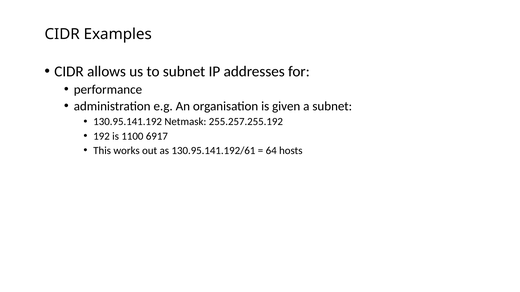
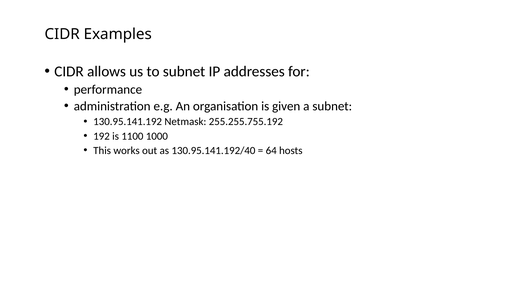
255.257.255.192: 255.257.255.192 -> 255.255.755.192 (246, 122)
6917: 6917 -> 1000 (157, 136)
130.95.141.192/61: 130.95.141.192/61 -> 130.95.141.192/40 (213, 151)
